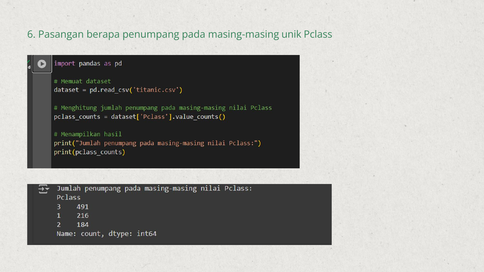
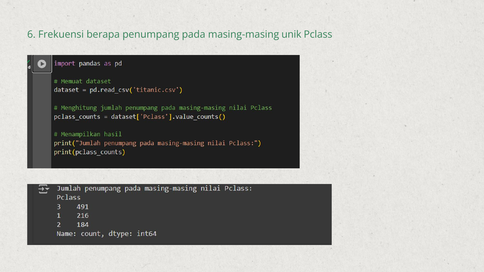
Pasangan: Pasangan -> Frekuensi (61, 34)
